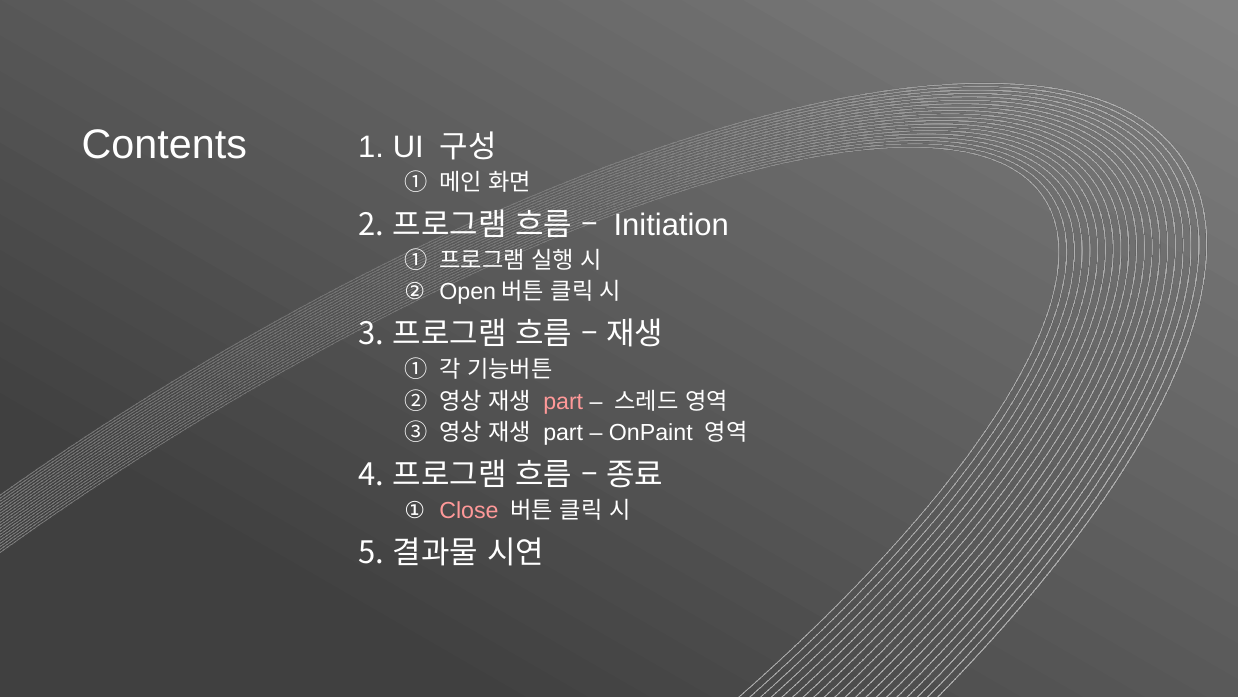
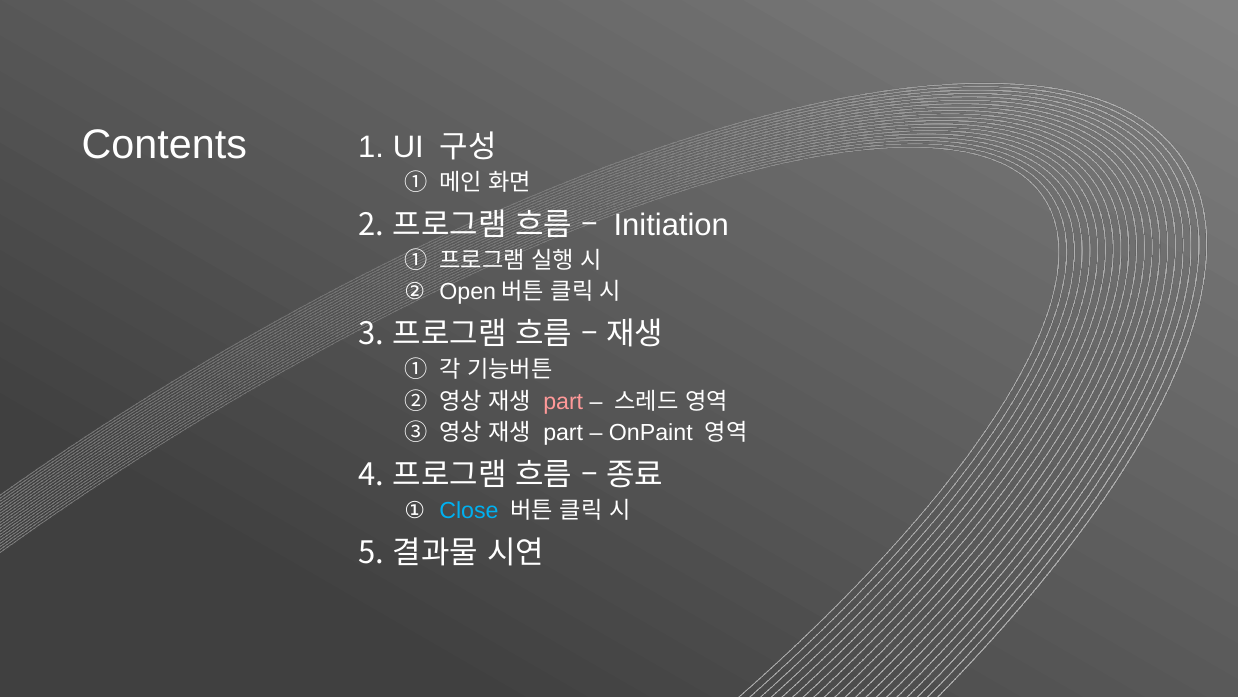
Close colour: pink -> light blue (469, 511)
